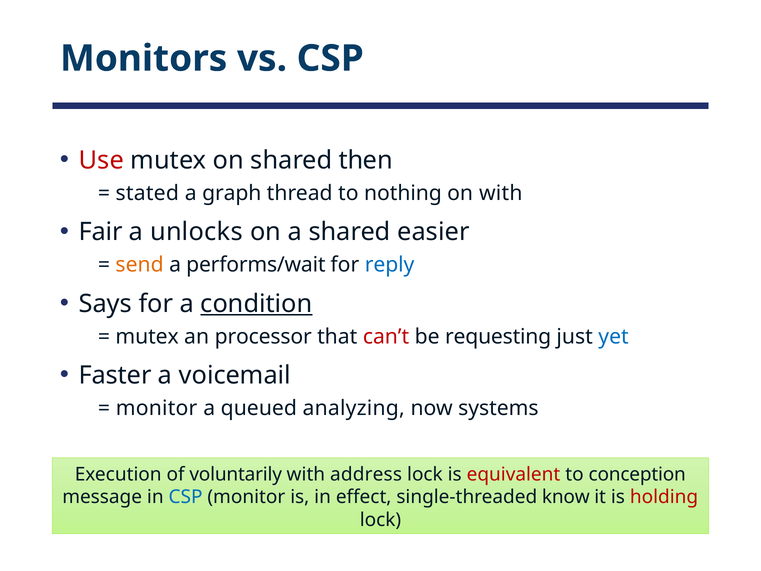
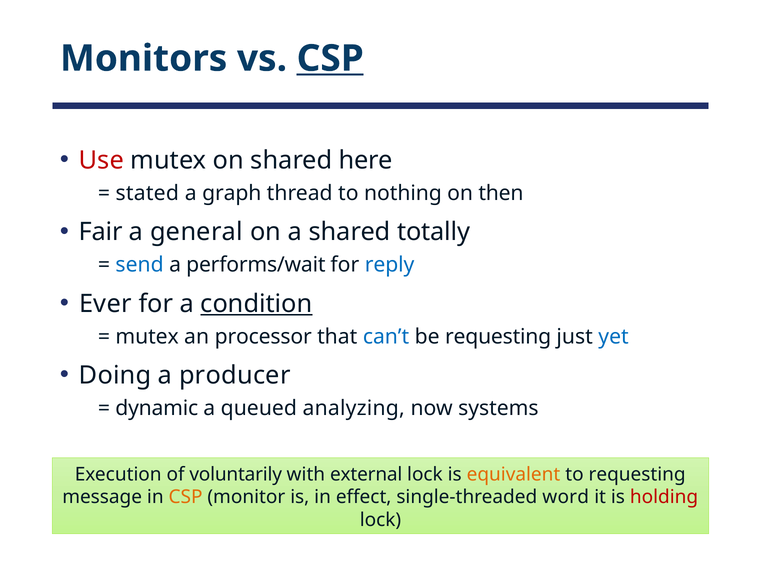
CSP underline: none -> present (330, 58)
then: then -> here (366, 160)
on with: with -> then (501, 193)
unlocks: unlocks -> general (196, 232)
easier: easier -> totally (434, 232)
send colour: orange -> blue (140, 265)
Says: Says -> Ever (105, 304)
can’t colour: red -> blue (386, 337)
Faster: Faster -> Doing (115, 375)
voicemail: voicemail -> producer (235, 375)
monitor: monitor -> dynamic (157, 408)
address: address -> external (366, 474)
equivalent colour: red -> orange (514, 474)
to conception: conception -> requesting (637, 474)
CSP colour: blue -> orange (186, 497)
know: know -> word (566, 497)
